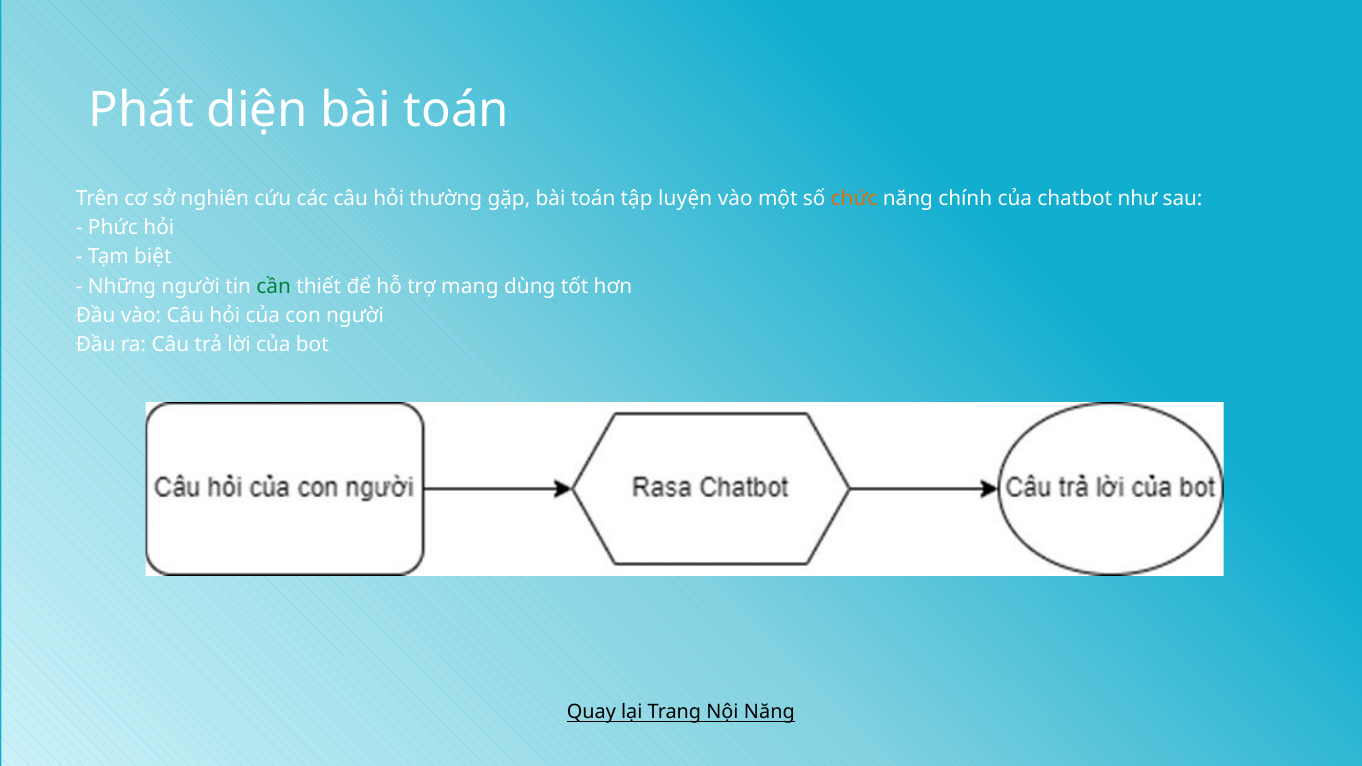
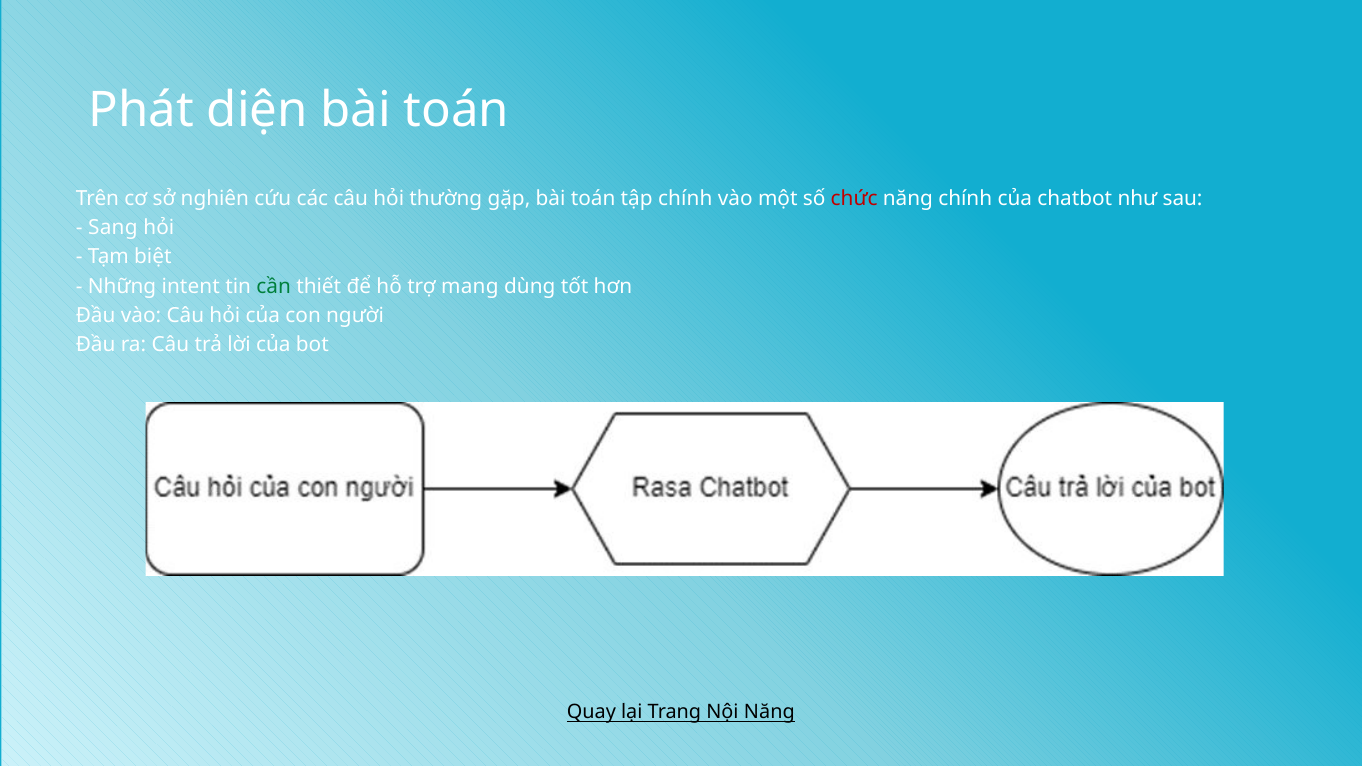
tập luyện: luyện -> chính (685, 199)
chức colour: orange -> red (854, 199)
Phức: Phức -> Sang (113, 228)
Những người: người -> intent (191, 286)
